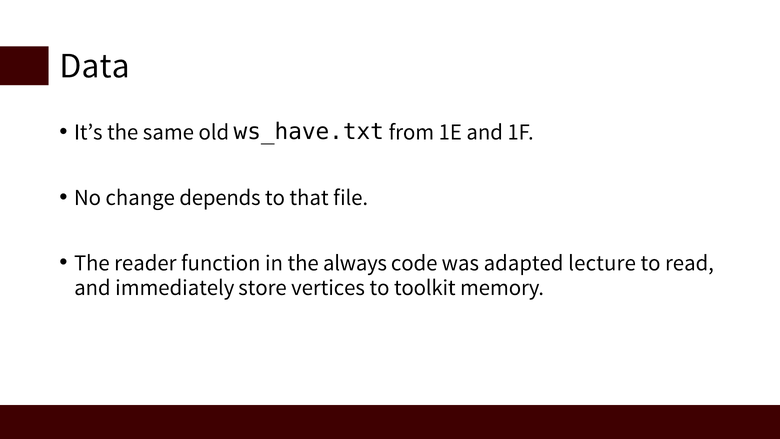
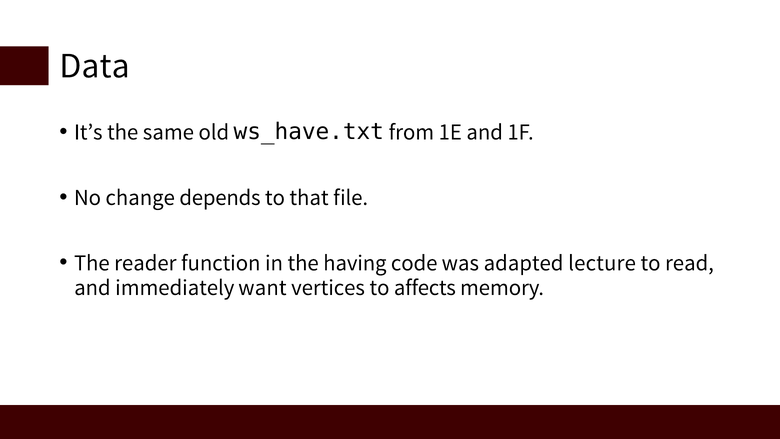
always: always -> having (355, 263)
store: store -> want (262, 287)
toolkit: toolkit -> affects (425, 287)
